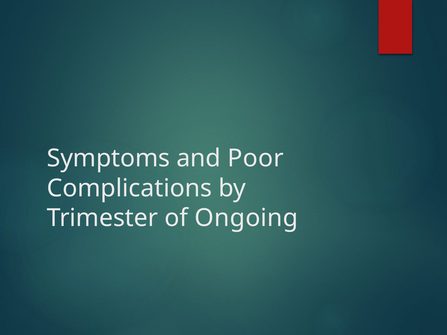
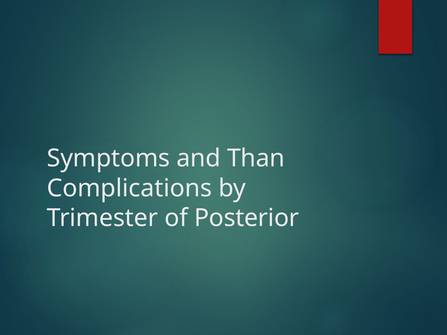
Poor: Poor -> Than (256, 159)
Ongoing: Ongoing -> Posterior (247, 218)
